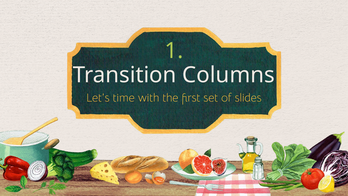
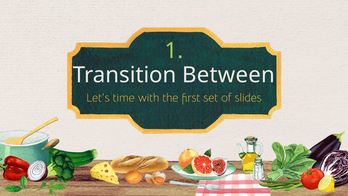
Columns: Columns -> Between (228, 75)
